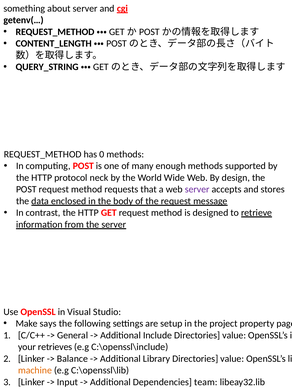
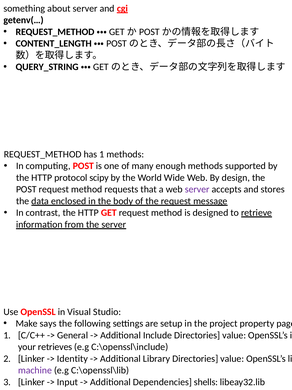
has 0: 0 -> 1 (102, 154)
neck: neck -> scipy (99, 177)
Balance: Balance -> Identity (72, 358)
machine colour: orange -> purple (35, 370)
team: team -> shells (206, 381)
